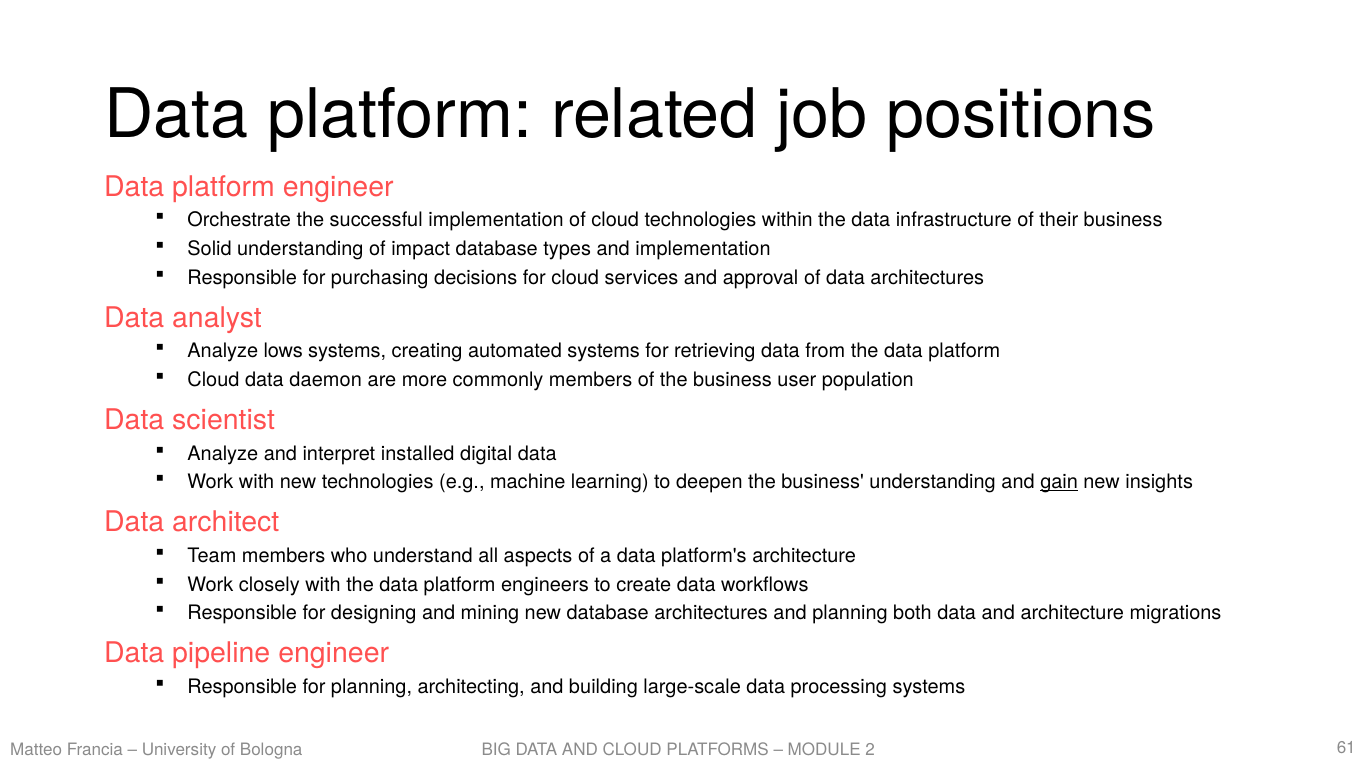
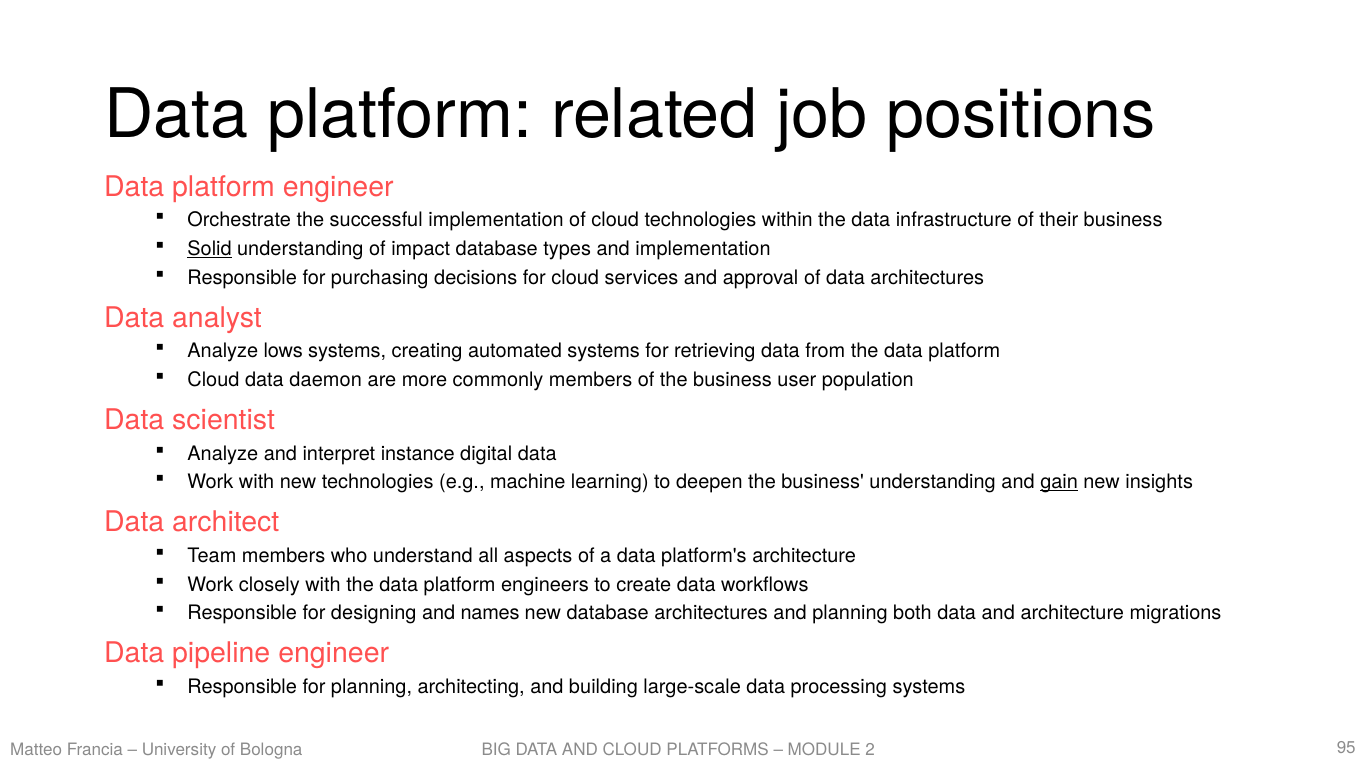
Solid underline: none -> present (210, 249)
installed: installed -> instance (418, 453)
mining: mining -> names (490, 613)
61: 61 -> 95 (1346, 747)
